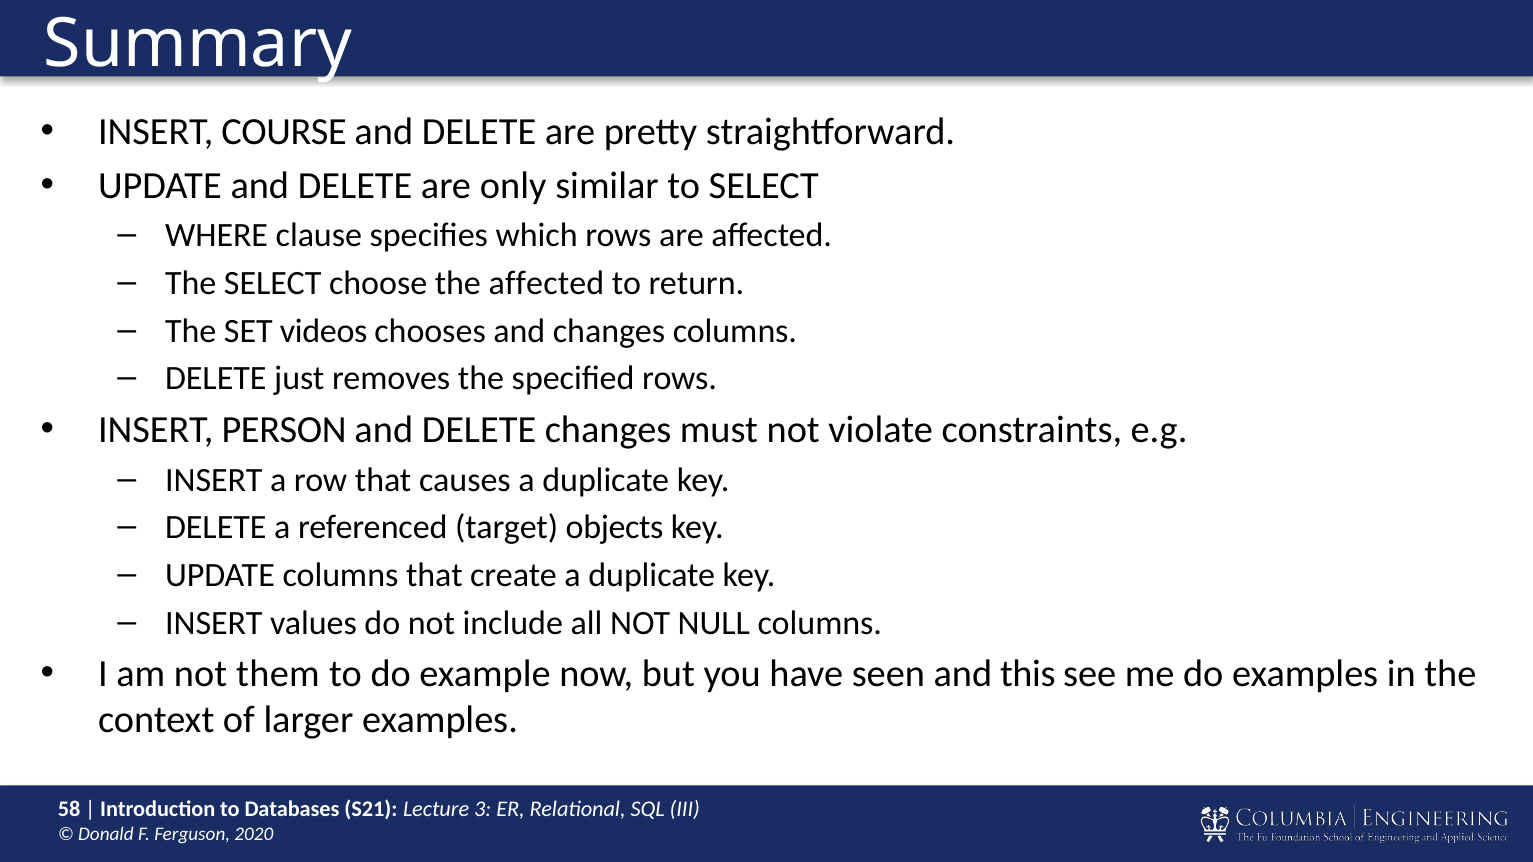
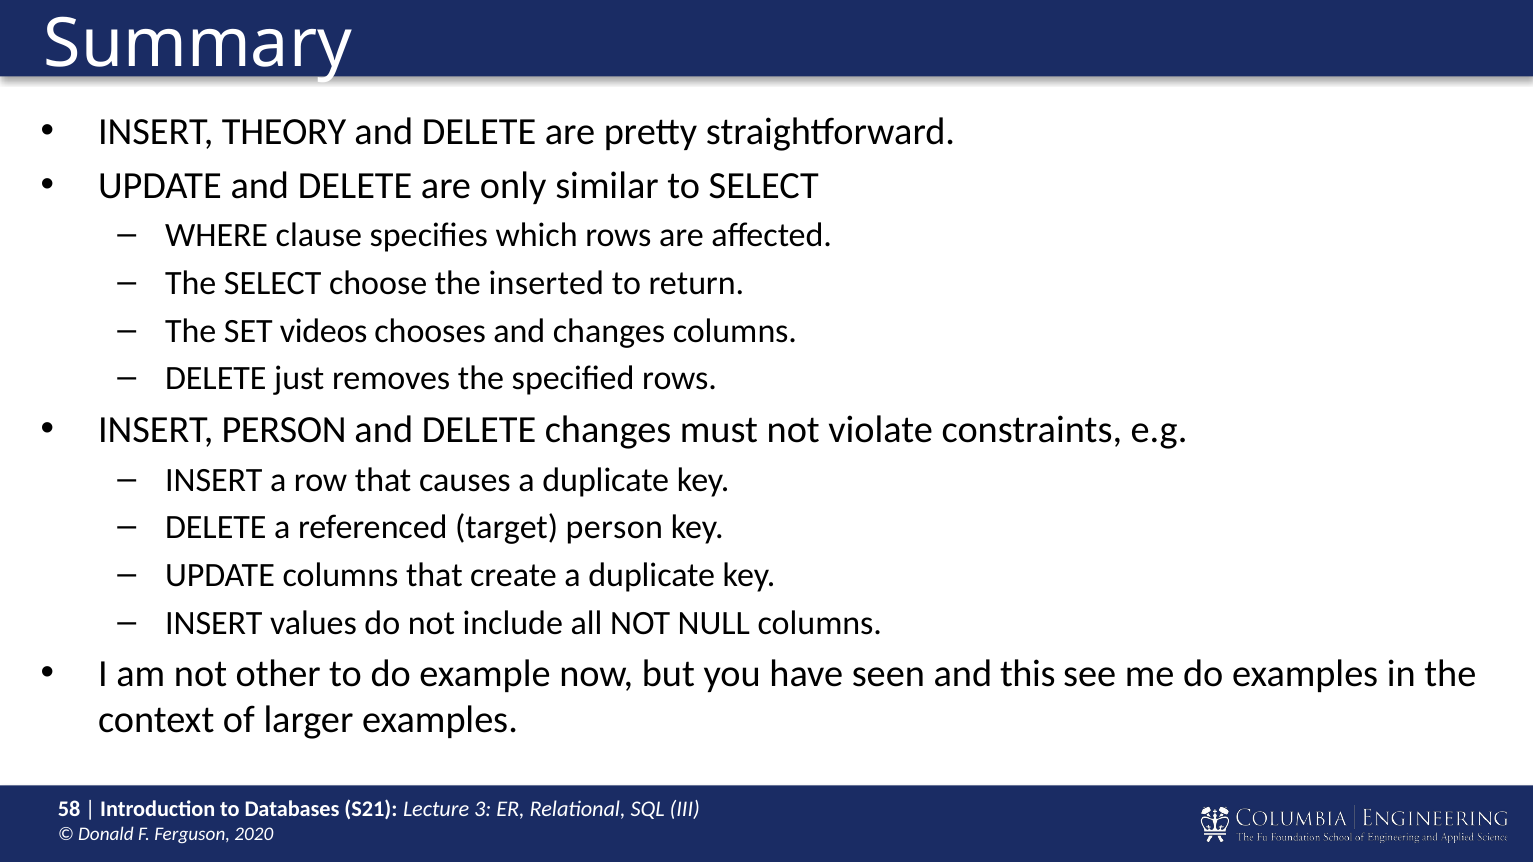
COURSE: COURSE -> THEORY (284, 132)
the affected: affected -> inserted (546, 283)
target objects: objects -> person (614, 528)
them: them -> other (278, 675)
